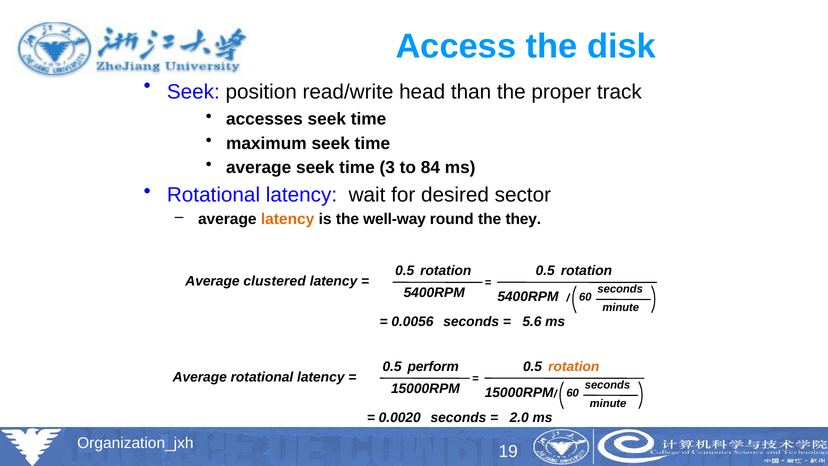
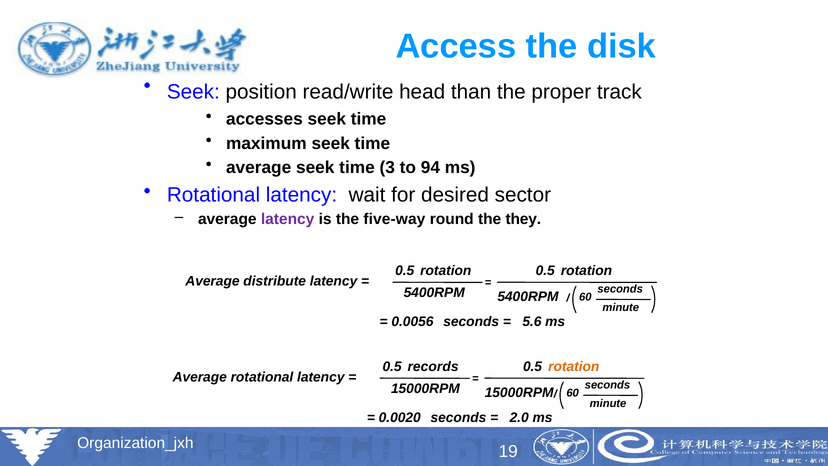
84: 84 -> 94 (430, 167)
latency colour: orange -> purple (288, 219)
well-way: well-way -> five-way (394, 219)
clustered: clustered -> distribute (275, 281)
perform: perform -> records (433, 366)
